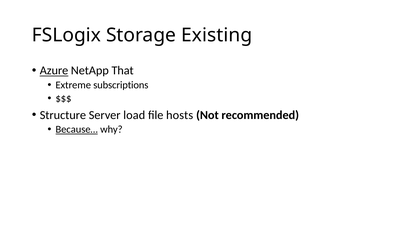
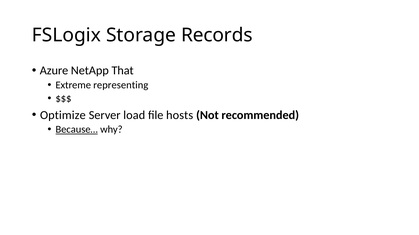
Existing: Existing -> Records (217, 35)
Azure underline: present -> none (54, 71)
subscriptions: subscriptions -> representing (121, 85)
Structure: Structure -> Optimize (63, 115)
